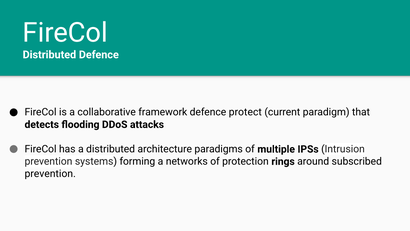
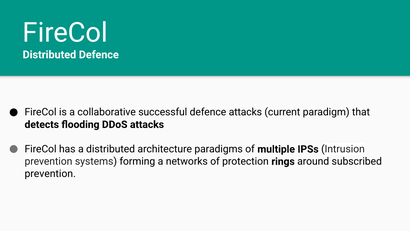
framework: framework -> successful (163, 112)
defence protect: protect -> attacks (245, 112)
